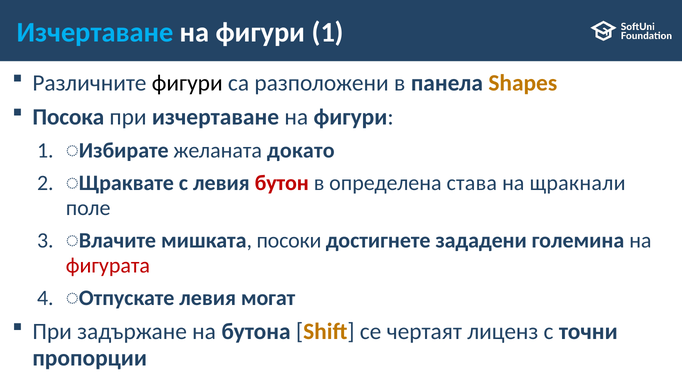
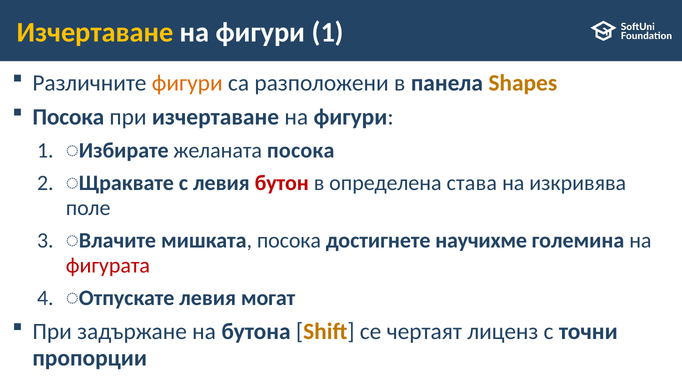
Изчертаване colour: light blue -> yellow (95, 32)
фигури colour: black -> orange (187, 83)
желаната докато: докато -> посока (301, 151)
щракнали: щракнали -> изкривява (578, 183)
мишката посоки: посоки -> посока (289, 241)
зададени: зададени -> научихме (481, 241)
